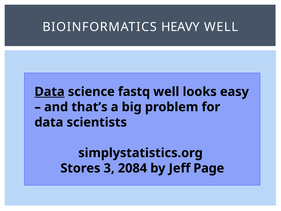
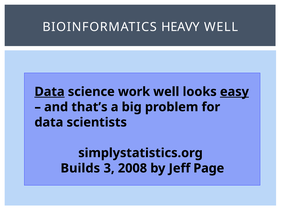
fastq: fastq -> work (134, 92)
easy underline: none -> present (234, 92)
Stores: Stores -> Builds (80, 168)
2084: 2084 -> 2008 (132, 168)
